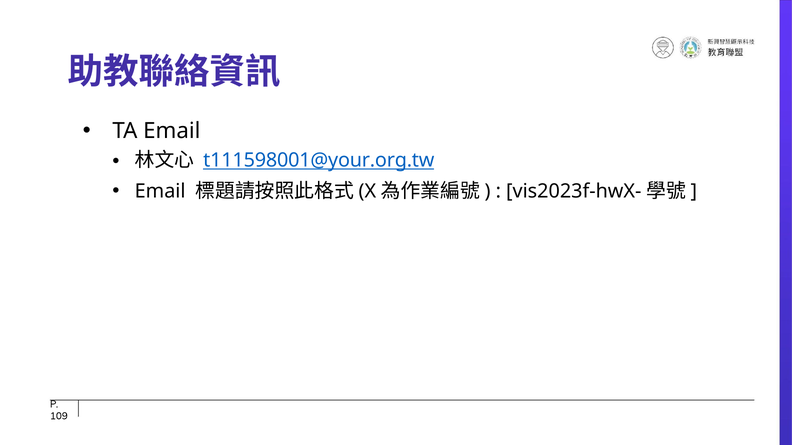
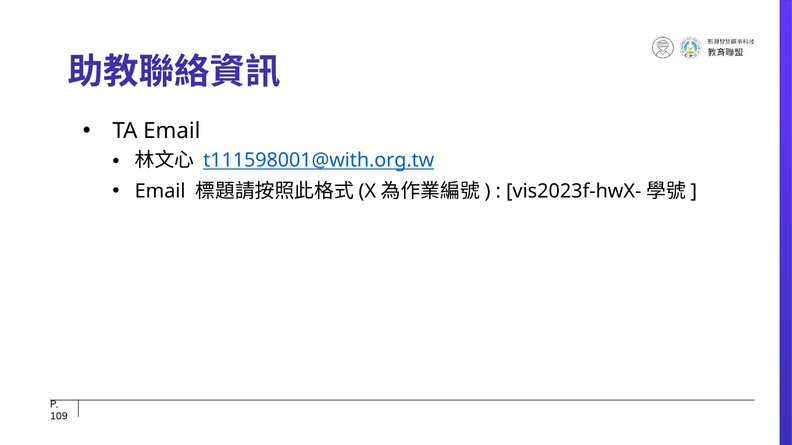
t111598001@your.org.tw: t111598001@your.org.tw -> t111598001@with.org.tw (319, 160)
